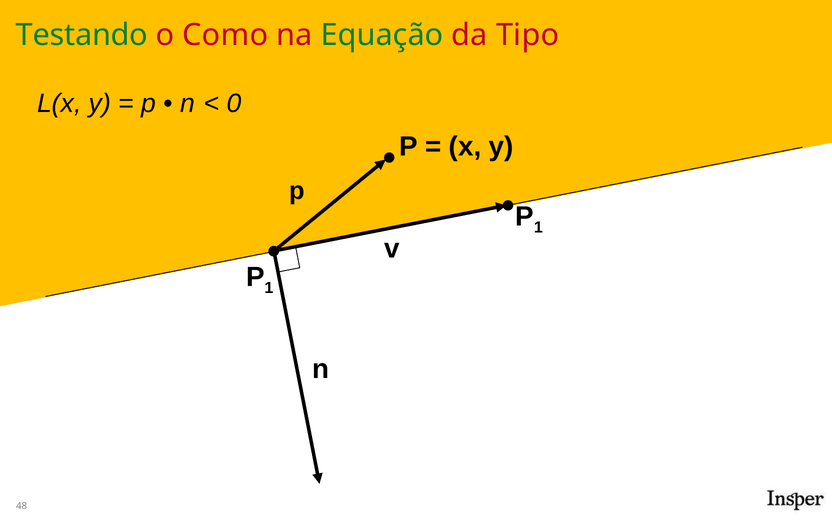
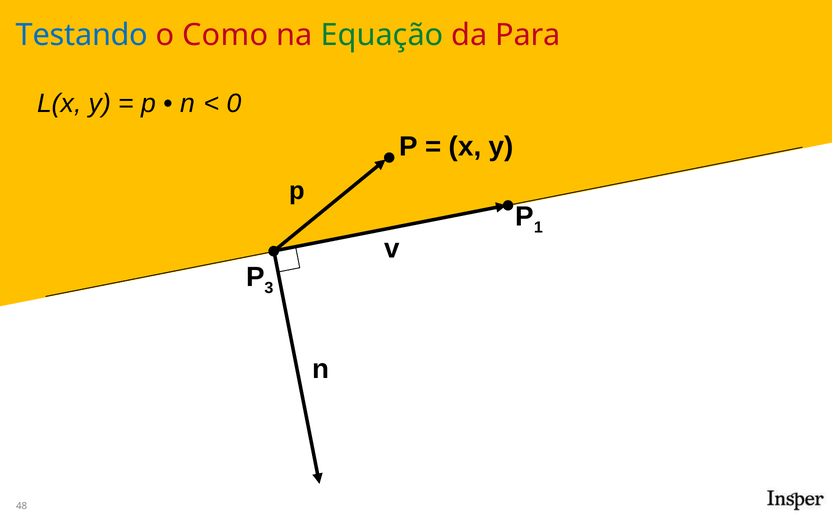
Testando colour: green -> blue (82, 35)
Tipo: Tipo -> Para (528, 35)
1: 1 -> 3 (269, 288)
